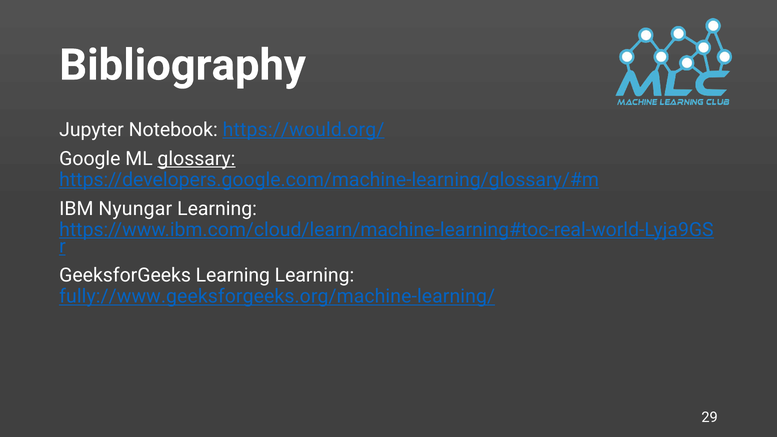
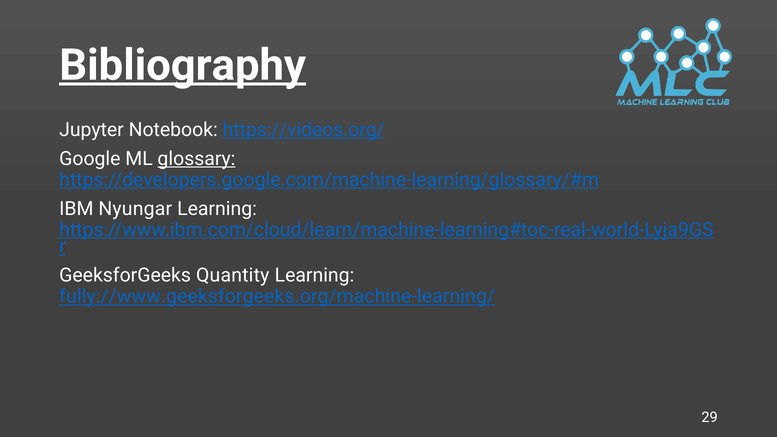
Bibliography underline: none -> present (183, 65)
https://would.org/: https://would.org/ -> https://videos.org/ (304, 130)
GeeksforGeeks Learning: Learning -> Quantity (233, 276)
